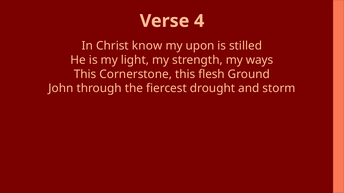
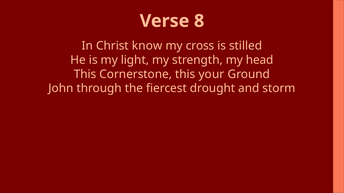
4: 4 -> 8 (199, 21)
upon: upon -> cross (200, 46)
ways: ways -> head (260, 60)
flesh: flesh -> your (211, 74)
